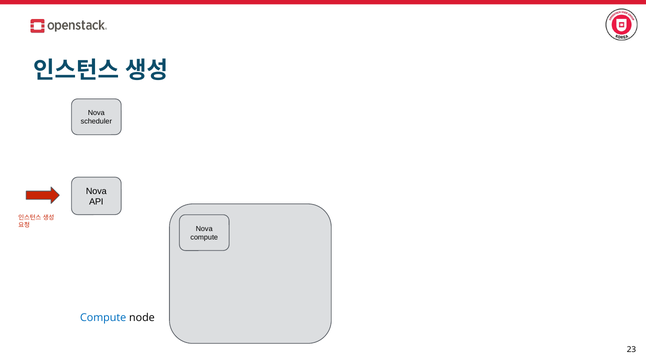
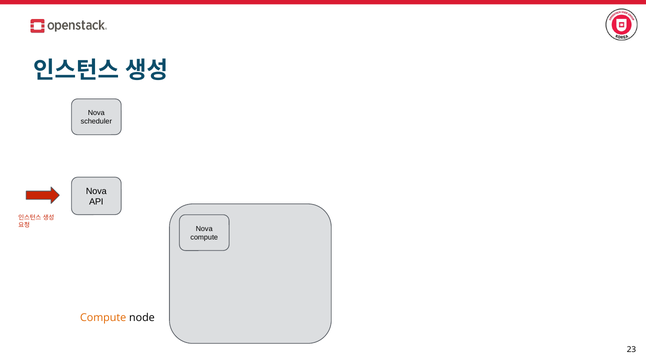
Compute colour: blue -> orange (103, 318)
